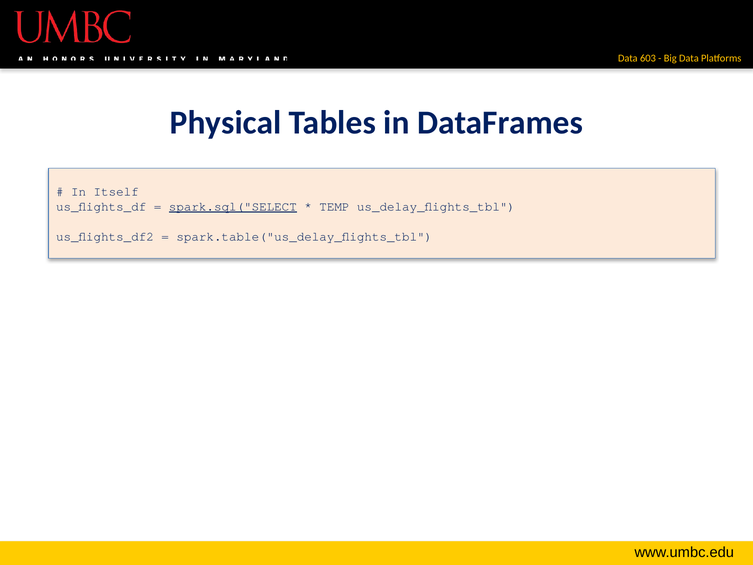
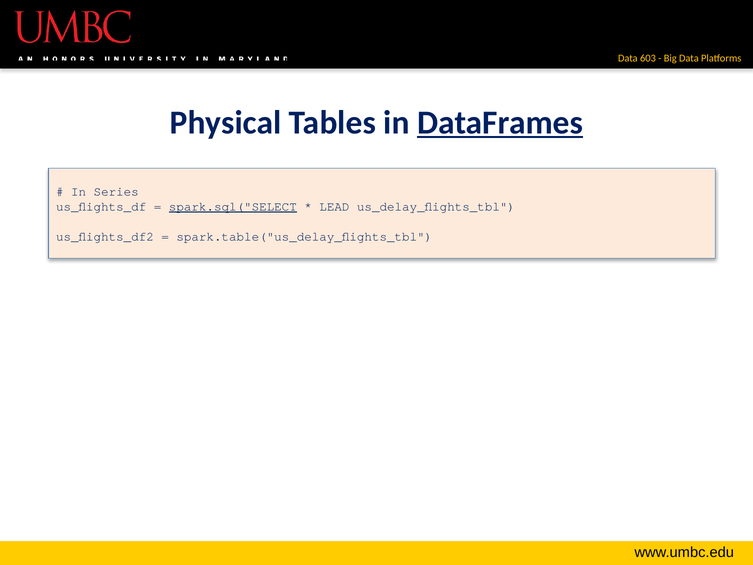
DataFrames underline: none -> present (500, 122)
Itself: Itself -> Series (116, 191)
TEMP: TEMP -> LEAD (334, 206)
